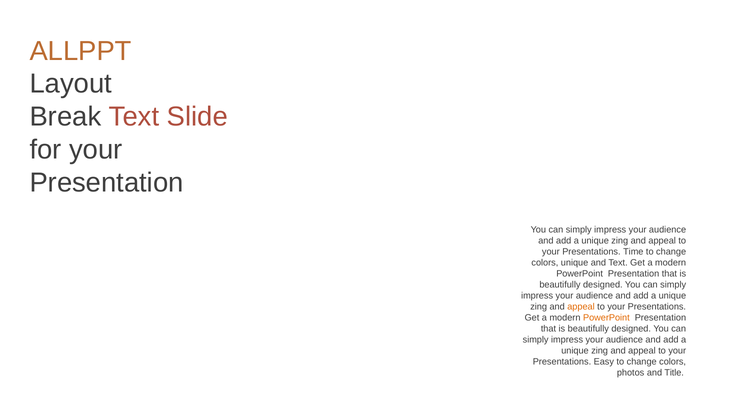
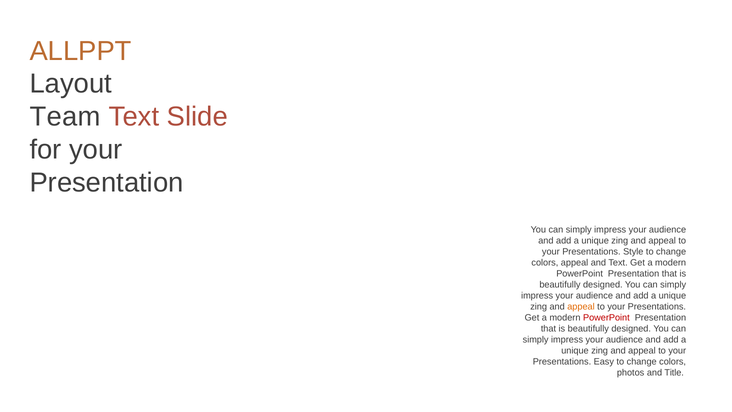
Break: Break -> Team (65, 117)
Time: Time -> Style (633, 252)
colors unique: unique -> appeal (575, 263)
PowerPoint colour: orange -> red (606, 318)
